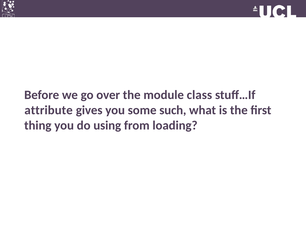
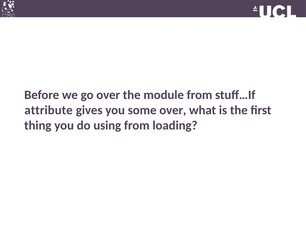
module class: class -> from (200, 95)
some such: such -> over (173, 110)
